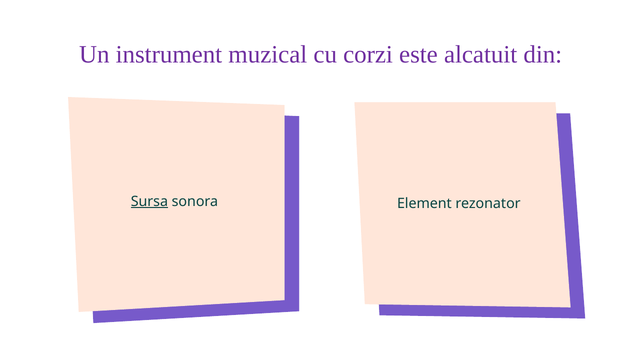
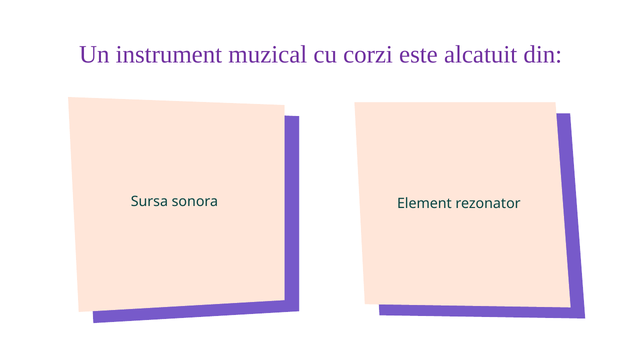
Sursa underline: present -> none (149, 201)
